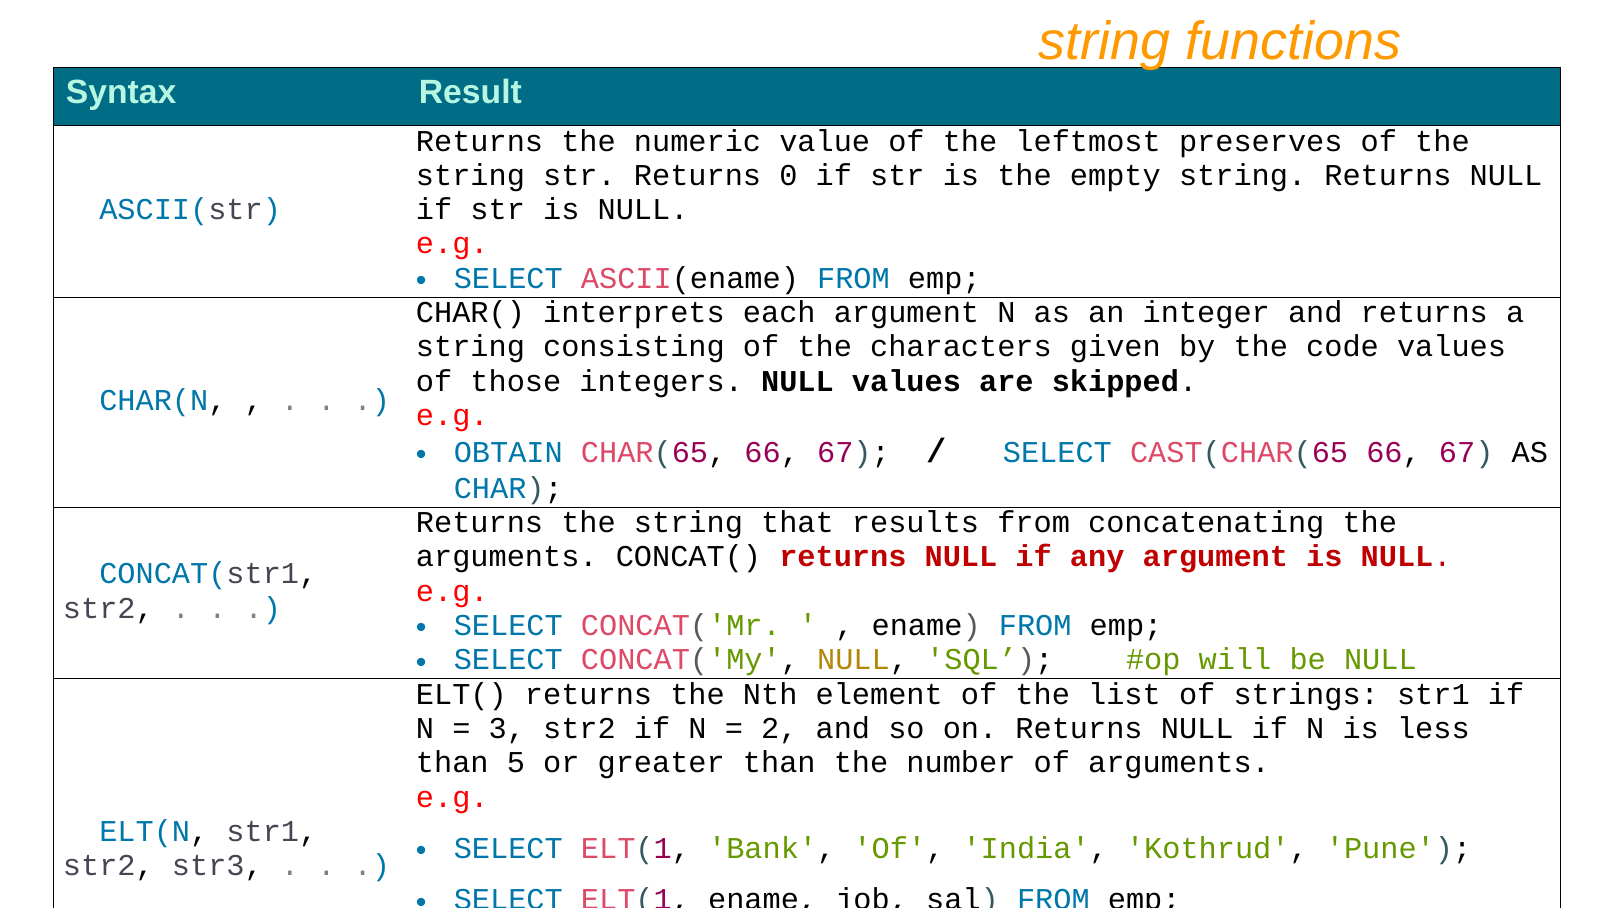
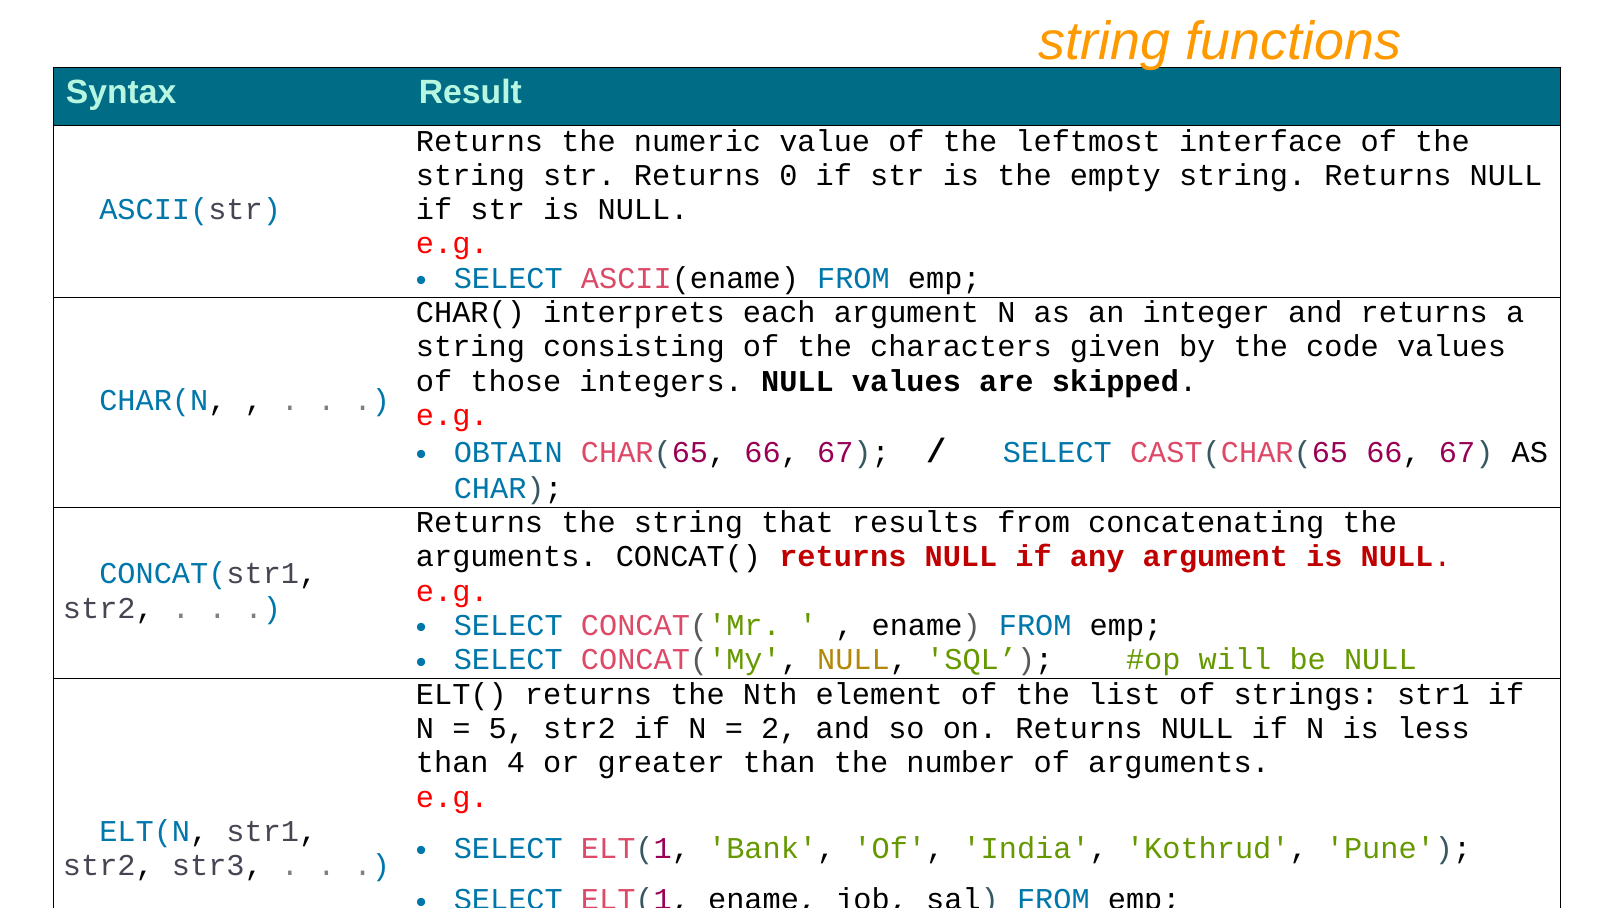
preserves: preserves -> interface (1261, 141)
3: 3 -> 5 (507, 729)
5: 5 -> 4 (516, 763)
